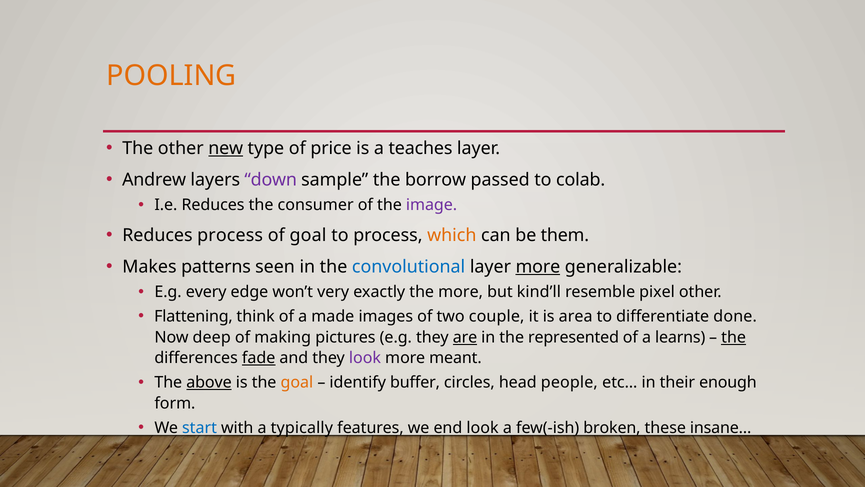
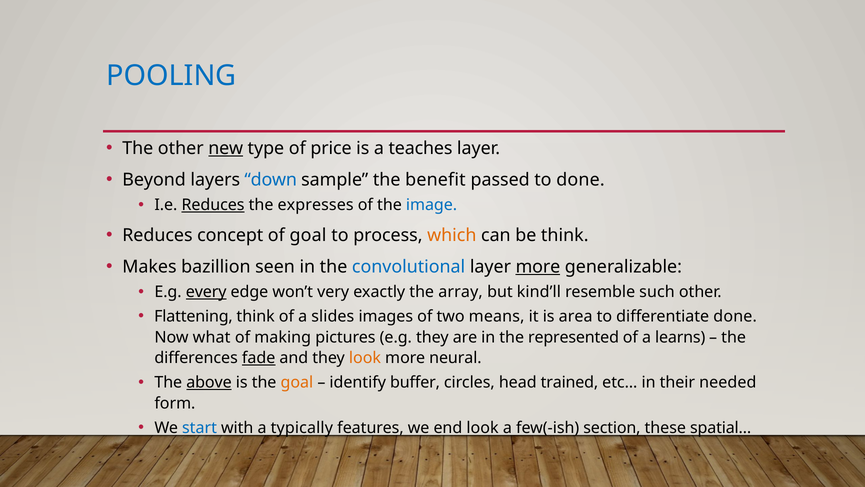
POOLING colour: orange -> blue (171, 76)
Andrew: Andrew -> Beyond (154, 180)
down colour: purple -> blue (271, 180)
borrow: borrow -> benefit (435, 180)
to colab: colab -> done (581, 180)
Reduces underline: none -> present (213, 205)
consumer: consumer -> expresses (316, 205)
image colour: purple -> blue (432, 205)
Reduces process: process -> concept (230, 235)
be them: them -> think (565, 235)
patterns: patterns -> bazillion (216, 267)
every underline: none -> present (206, 292)
the more: more -> array (461, 292)
pixel: pixel -> such (657, 292)
made: made -> slides (333, 316)
couple: couple -> means (497, 316)
deep: deep -> what (212, 337)
are underline: present -> none (465, 337)
the underline: present -> none (734, 337)
look colour: purple -> orange (365, 358)
meant: meant -> neural (455, 358)
people: people -> trained (569, 382)
enough: enough -> needed (728, 382)
broken: broken -> section (612, 427)
insane…: insane… -> spatial… (721, 427)
